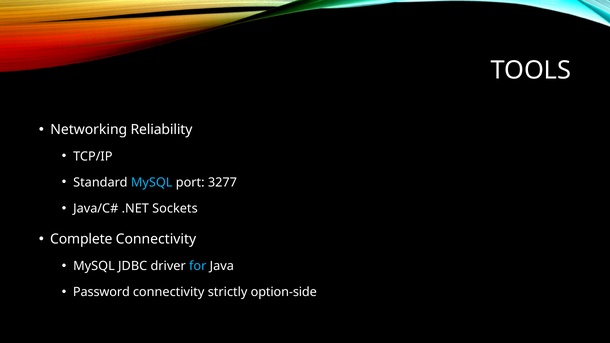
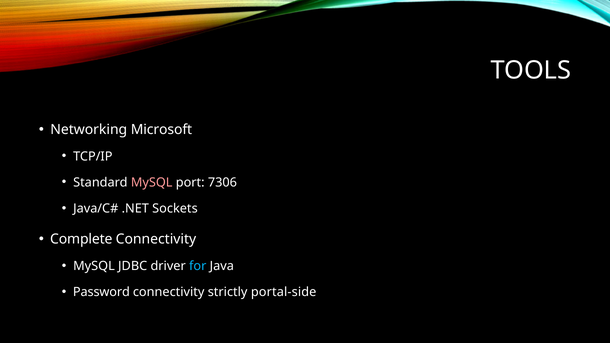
Reliability: Reliability -> Microsoft (161, 130)
MySQL colour: light blue -> pink (152, 183)
3277: 3277 -> 7306 (222, 183)
option-side: option-side -> portal-side (284, 292)
